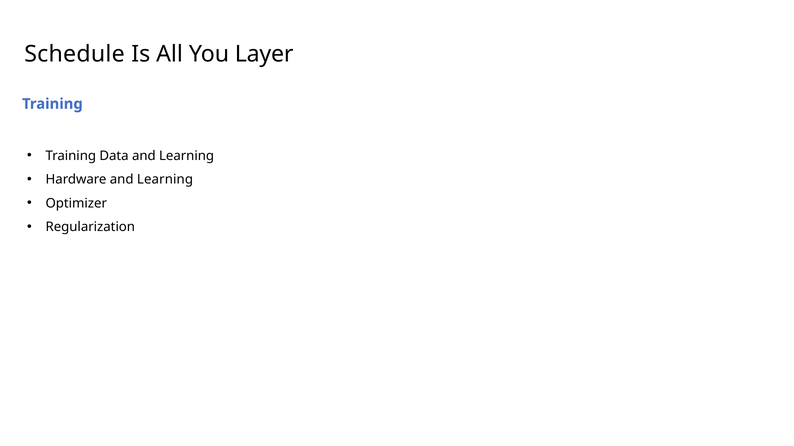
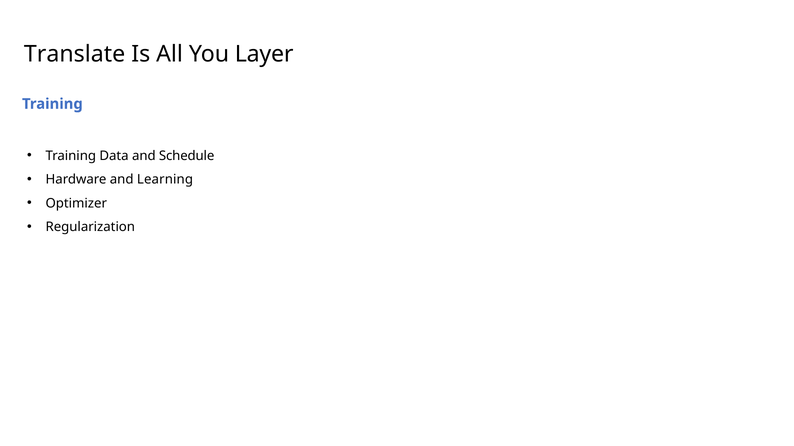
Schedule: Schedule -> Translate (75, 54)
Data and Learning: Learning -> Schedule (187, 156)
